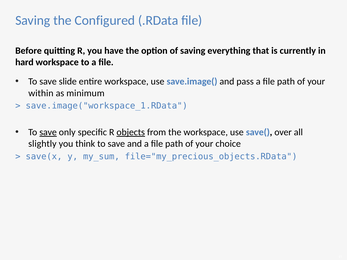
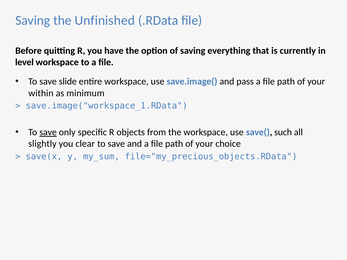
Configured: Configured -> Unfinished (105, 20)
hard: hard -> level (24, 62)
objects underline: present -> none (131, 132)
over: over -> such (283, 132)
think: think -> clear (85, 144)
